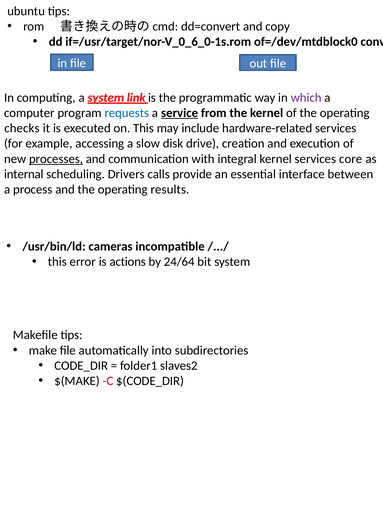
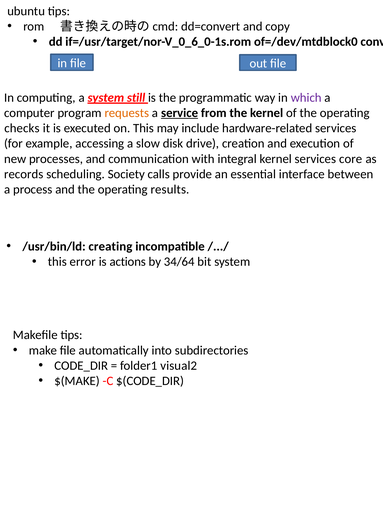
link: link -> still (136, 97)
requests colour: blue -> orange (127, 113)
processes underline: present -> none (56, 159)
internal: internal -> records (24, 174)
Drivers: Drivers -> Society (126, 174)
cameras: cameras -> creating (110, 246)
24/64: 24/64 -> 34/64 (179, 262)
slaves2: slaves2 -> visual2 (179, 365)
